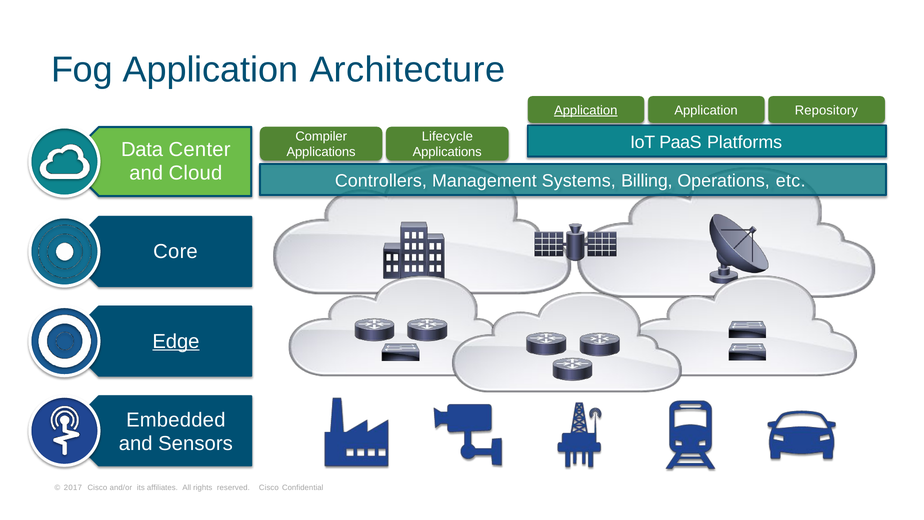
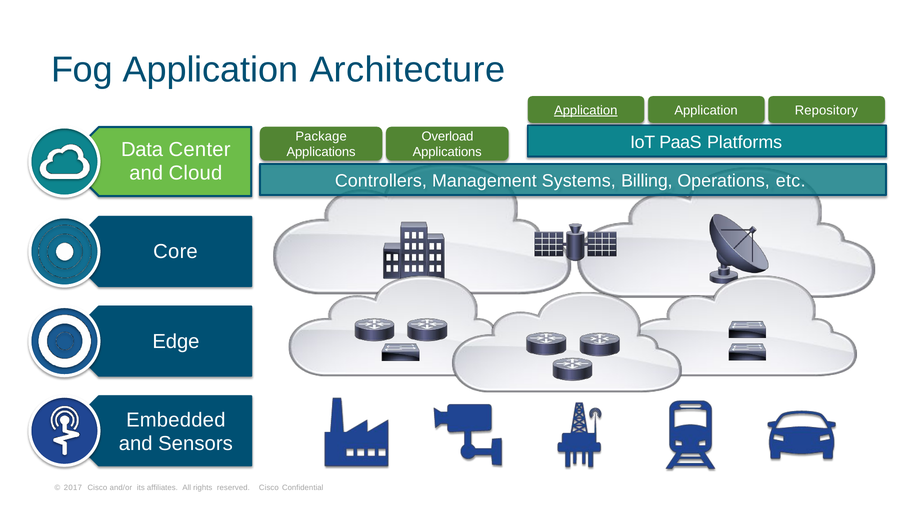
Compiler: Compiler -> Package (321, 137)
Lifecycle: Lifecycle -> Overload (447, 137)
Edge underline: present -> none (176, 341)
